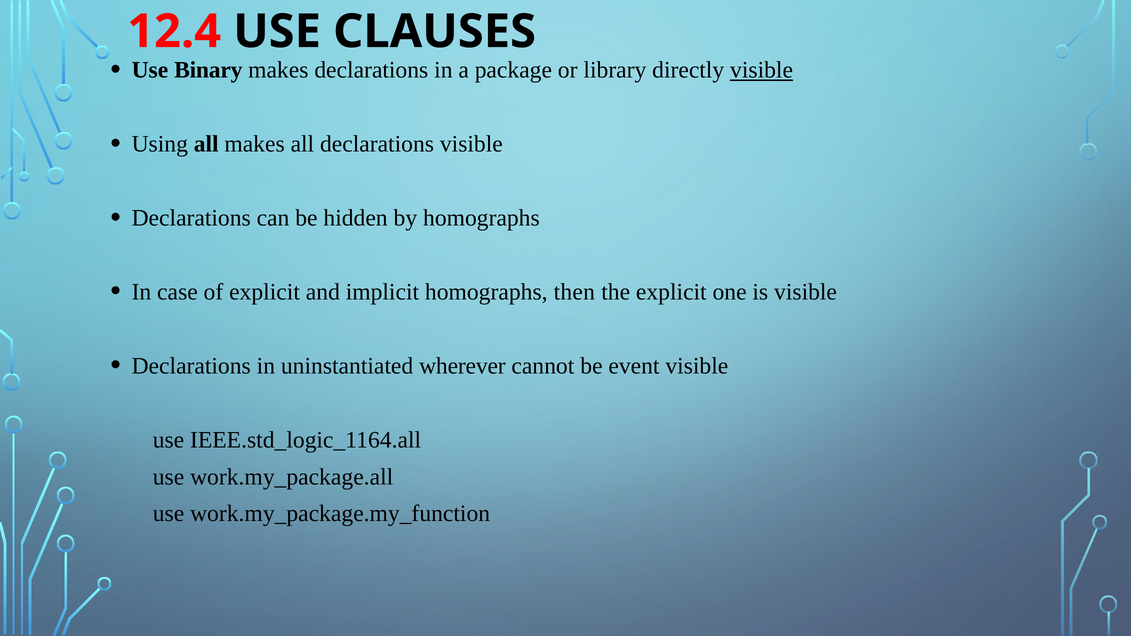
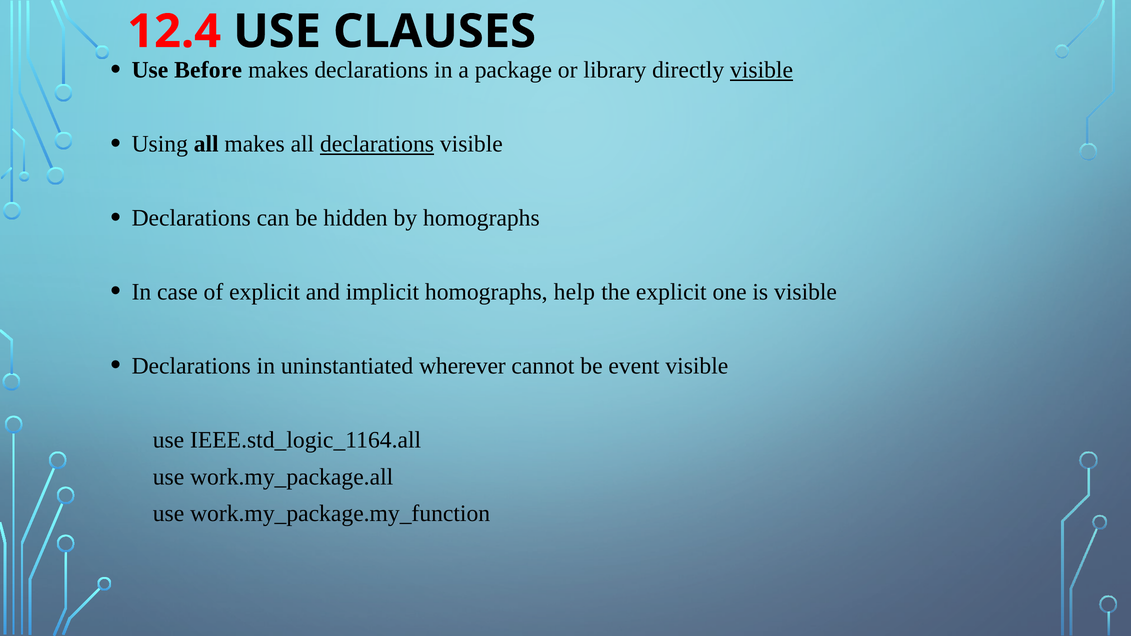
Binary: Binary -> Before (208, 70)
declarations underline: none -> present (377, 144)
then: then -> help (574, 292)
